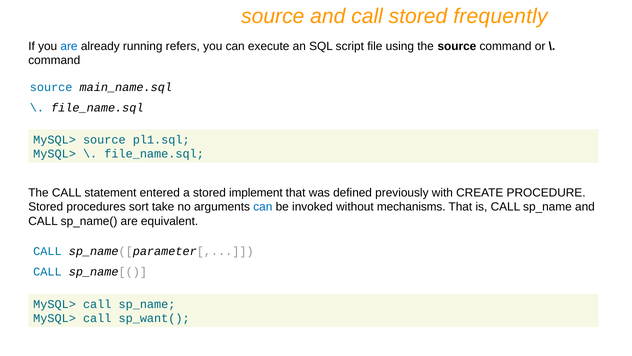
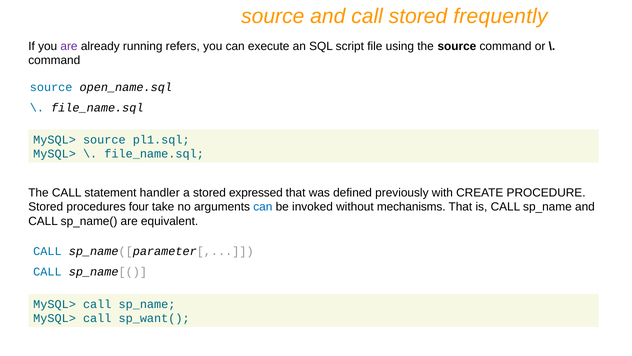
are colour: blue -> purple (69, 46)
main_name.sql: main_name.sql -> open_name.sql (126, 87)
entered: entered -> handler (160, 192)
implement: implement -> expressed (256, 192)
sort: sort -> four (139, 207)
